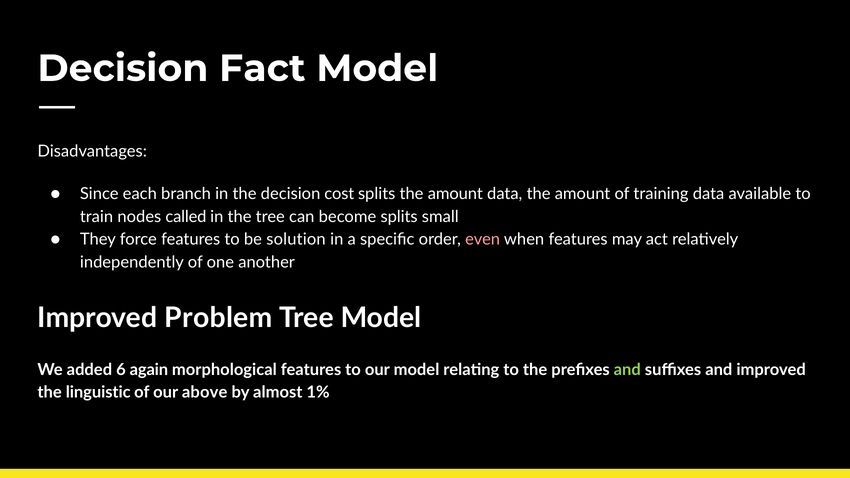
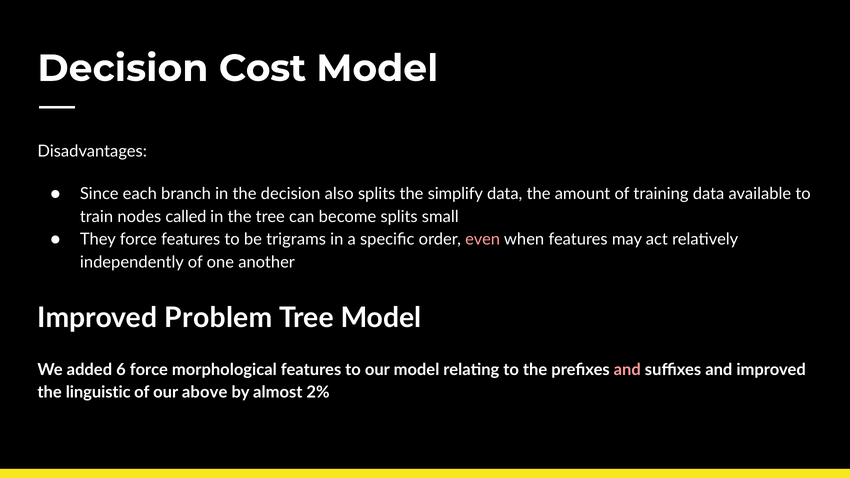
Fact: Fact -> Cost (263, 68)
cost: cost -> also (339, 194)
splits the amount: amount -> simplify (455, 194)
solution: solution -> trigrams (296, 240)
6 again: again -> force (149, 370)
and colour: light green -> pink (627, 370)
1%: 1% -> 2% (318, 393)
